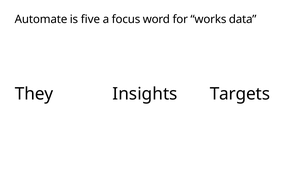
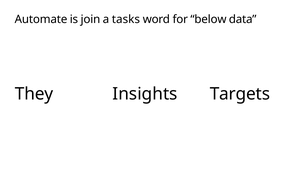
five: five -> join (90, 19)
focus: focus -> tasks (126, 19)
works: works -> below (208, 19)
